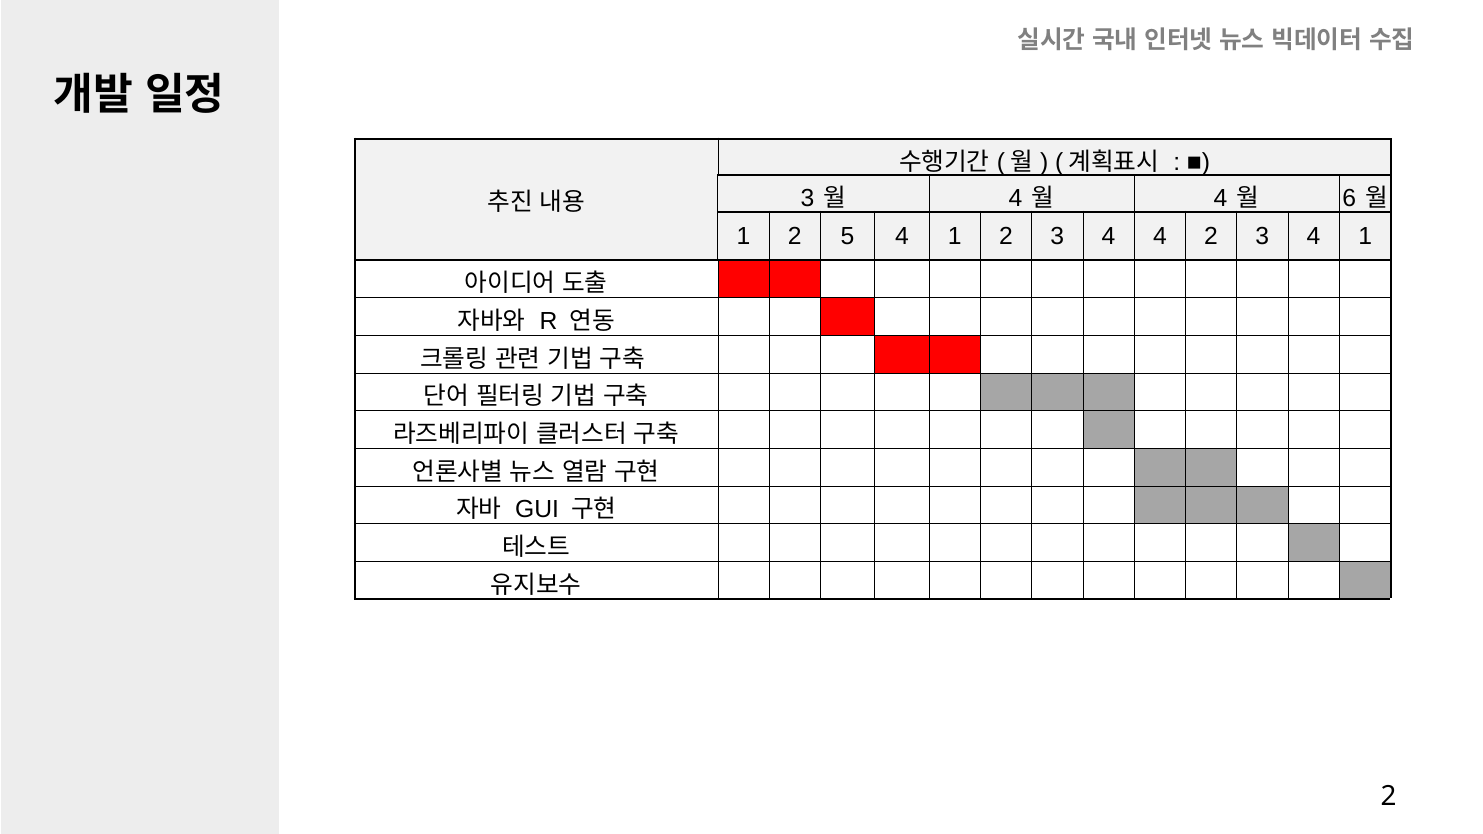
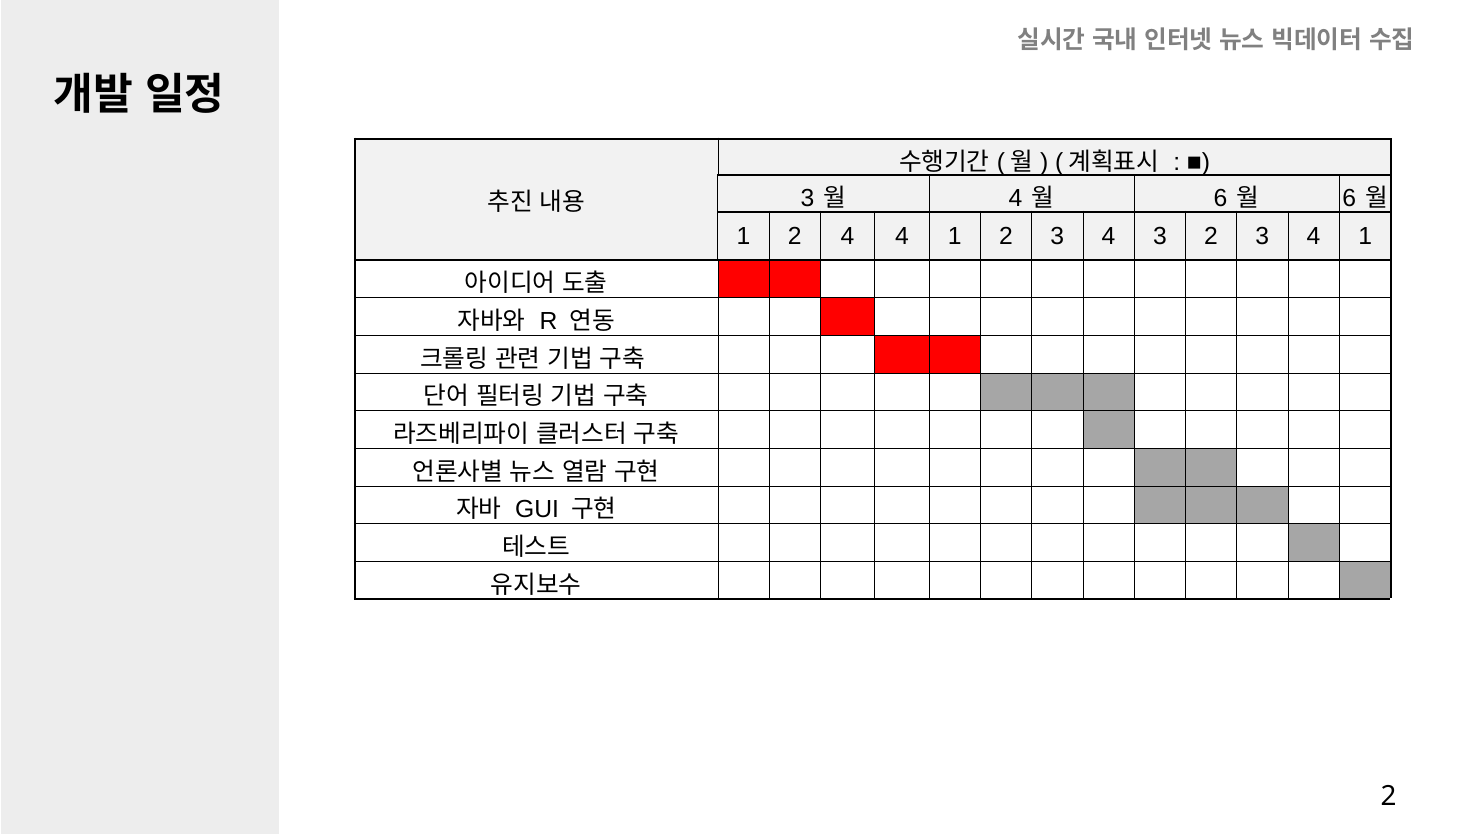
4: 4 -> 6 (1221, 199)
2 5: 5 -> 4 (848, 236)
4 4: 4 -> 3 (1160, 236)
